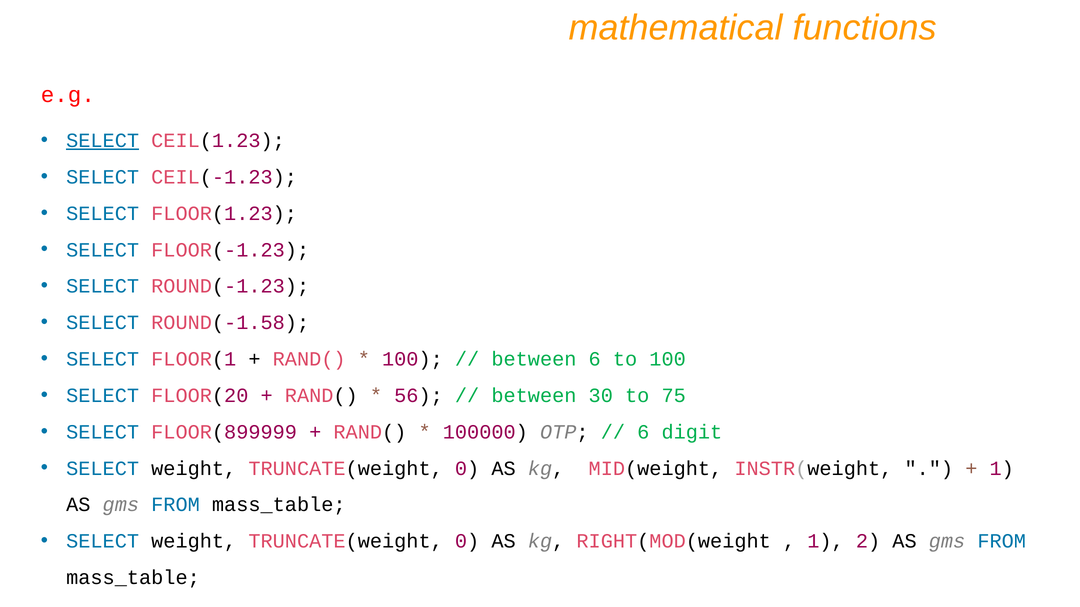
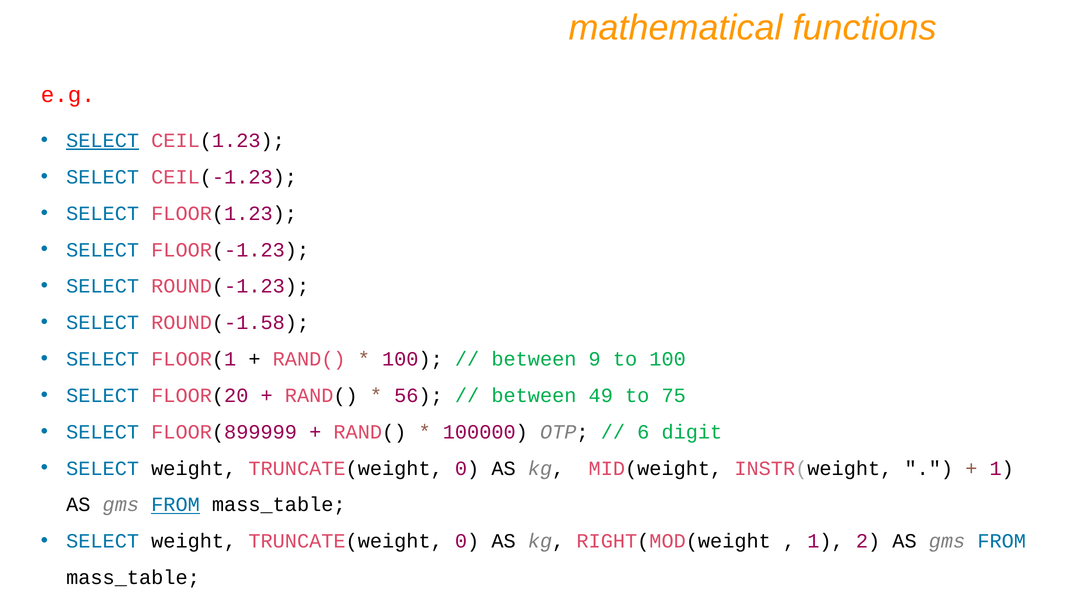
between 6: 6 -> 9 (595, 359)
30: 30 -> 49 (601, 396)
FROM underline: none -> present (176, 505)
